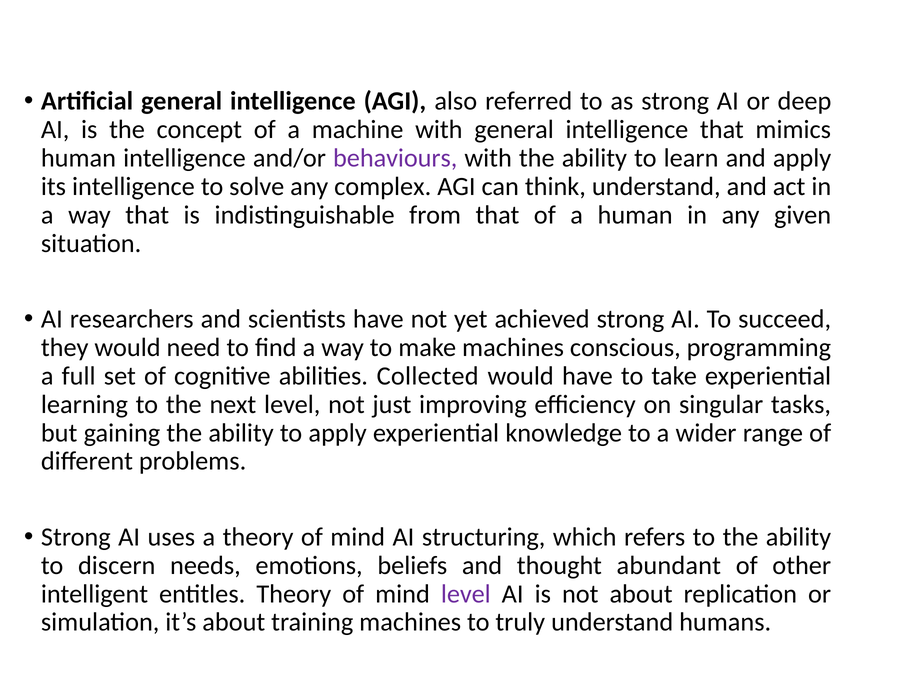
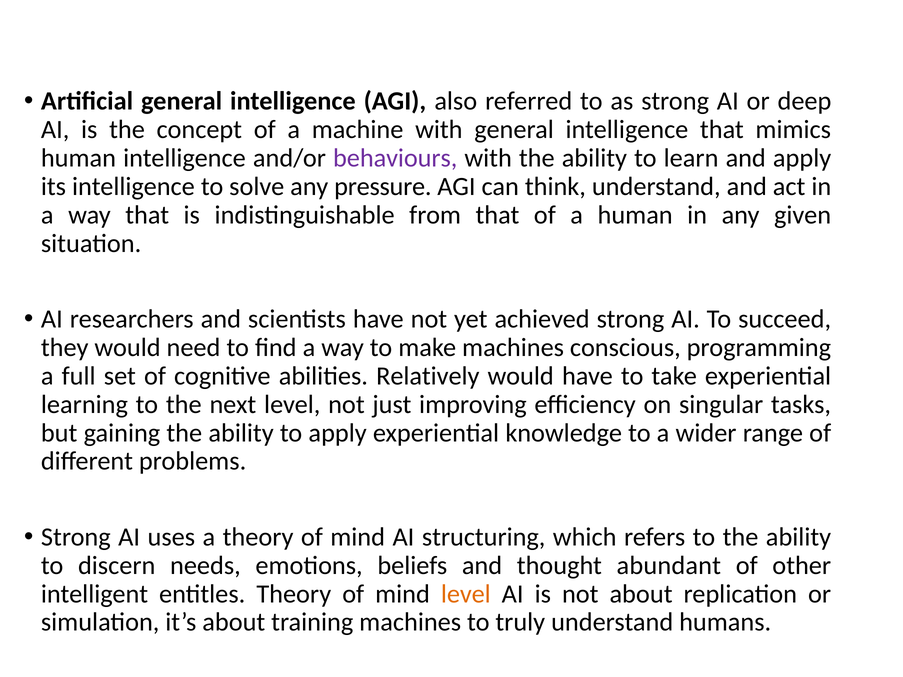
complex: complex -> pressure (383, 187)
Collected: Collected -> Relatively (428, 376)
level colour: purple -> orange (466, 594)
